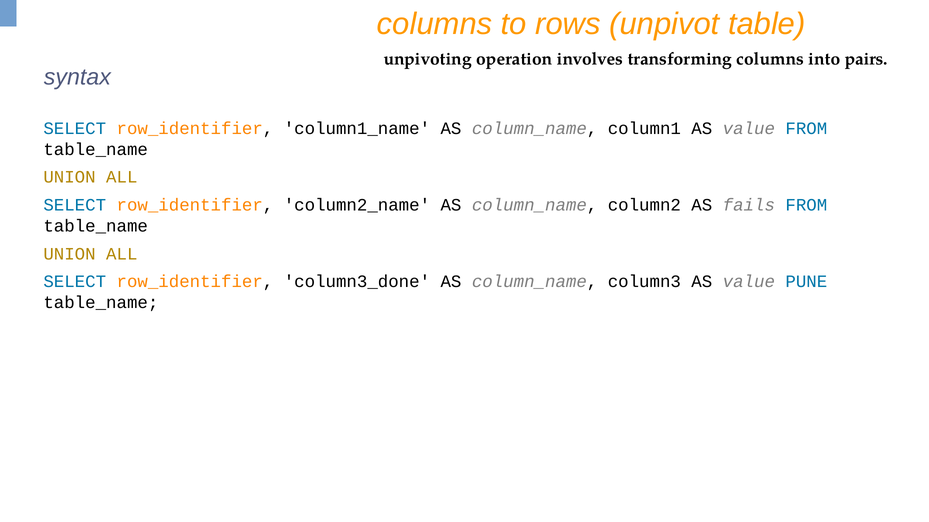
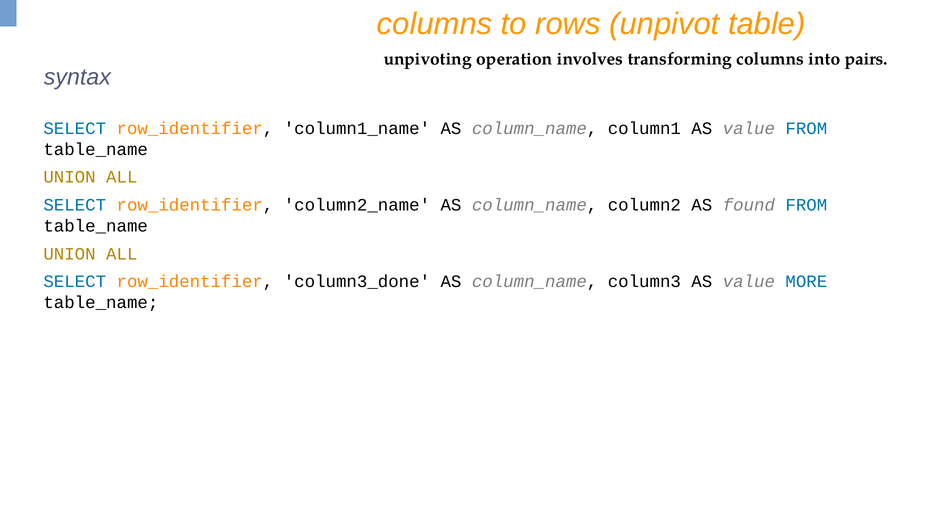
fails: fails -> found (749, 205)
PUNE: PUNE -> MORE (806, 282)
